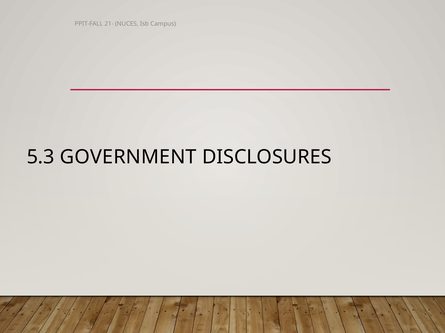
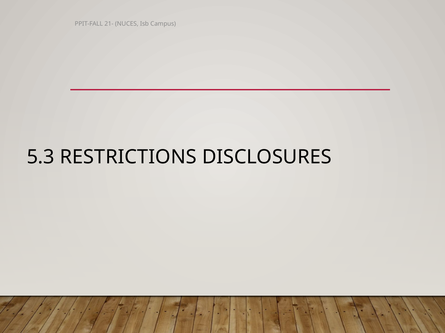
GOVERNMENT: GOVERNMENT -> RESTRICTIONS (128, 157)
